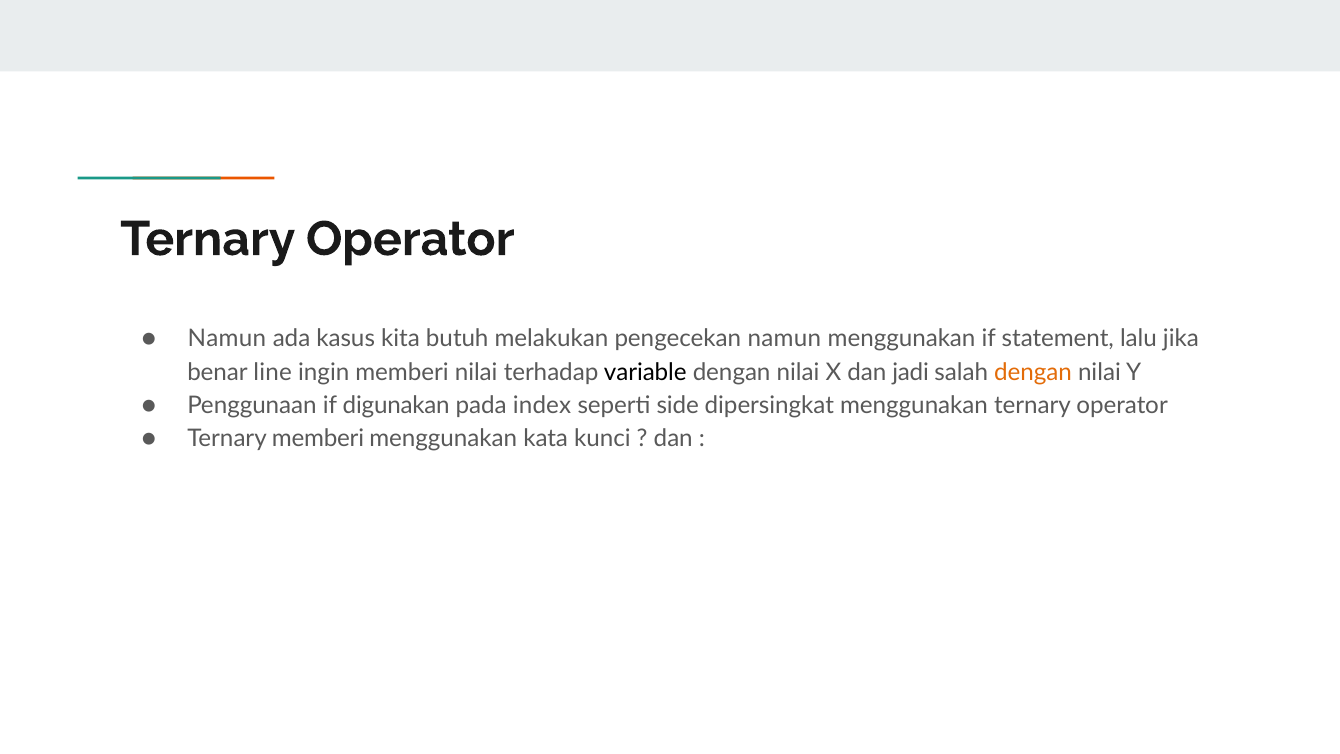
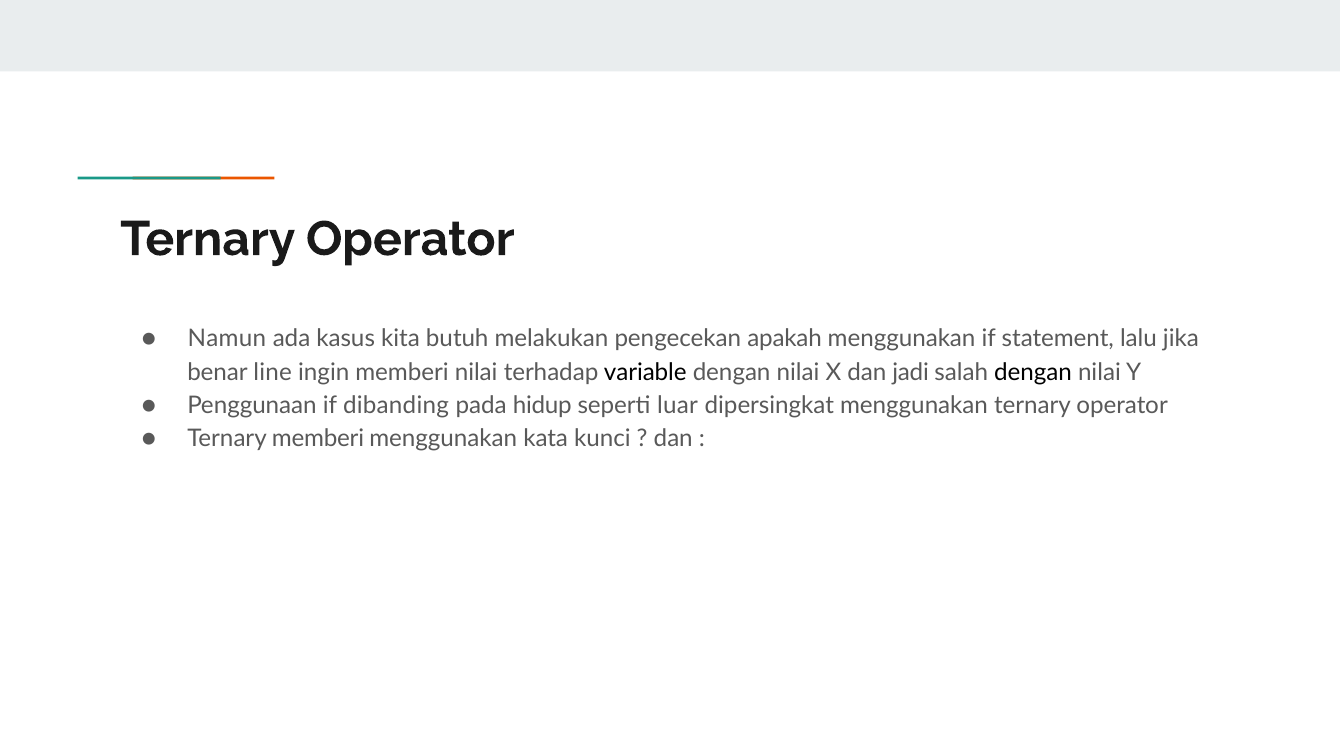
pengecekan namun: namun -> apakah (785, 339)
dengan colour: orange -> black (1033, 372)
digunakan: digunakan -> dibanding (396, 405)
index: index -> hidup (542, 405)
side: side -> luar (678, 405)
